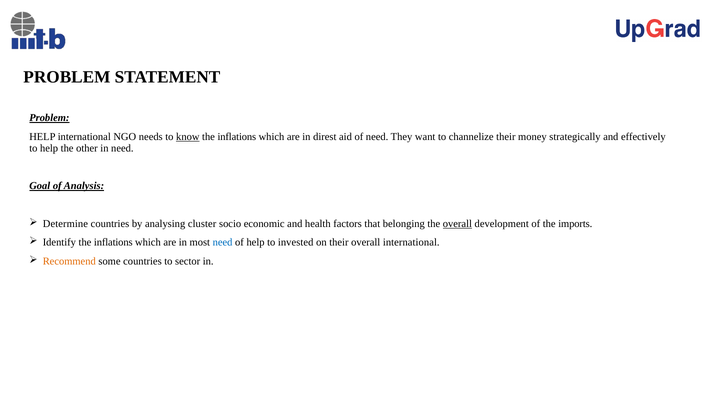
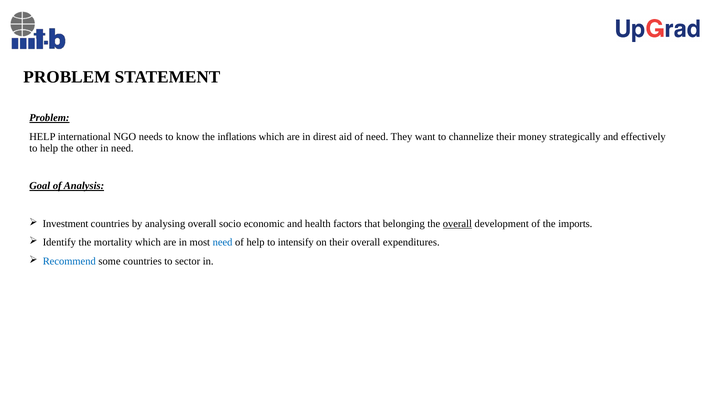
know underline: present -> none (188, 137)
Determine: Determine -> Investment (65, 223)
analysing cluster: cluster -> overall (202, 223)
Identify the inflations: inflations -> mortality (113, 242)
invested: invested -> intensify (296, 242)
overall international: international -> expenditures (411, 242)
Recommend colour: orange -> blue (69, 261)
